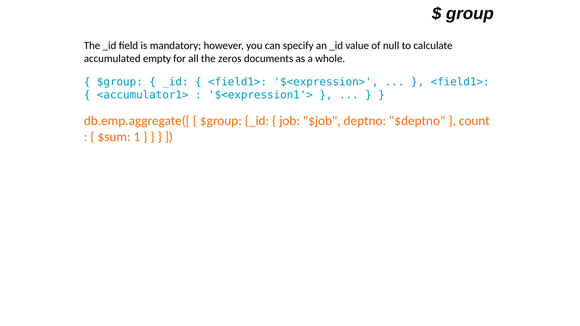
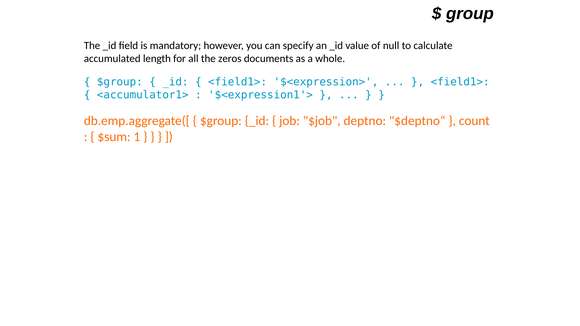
empty: empty -> length (157, 59)
